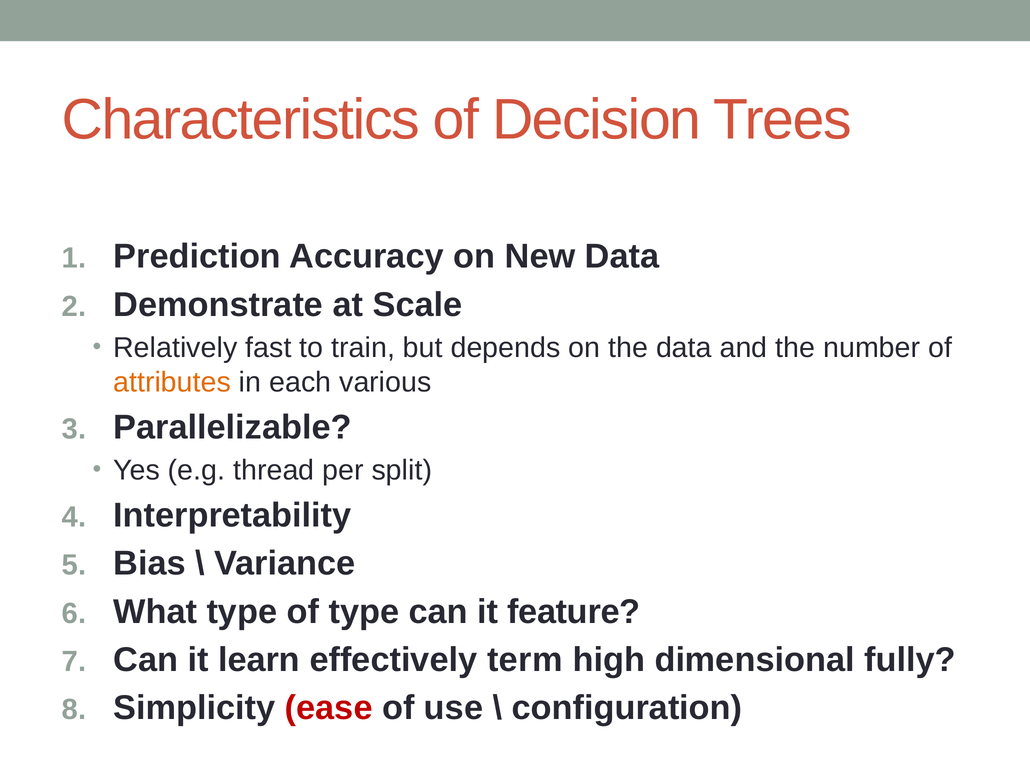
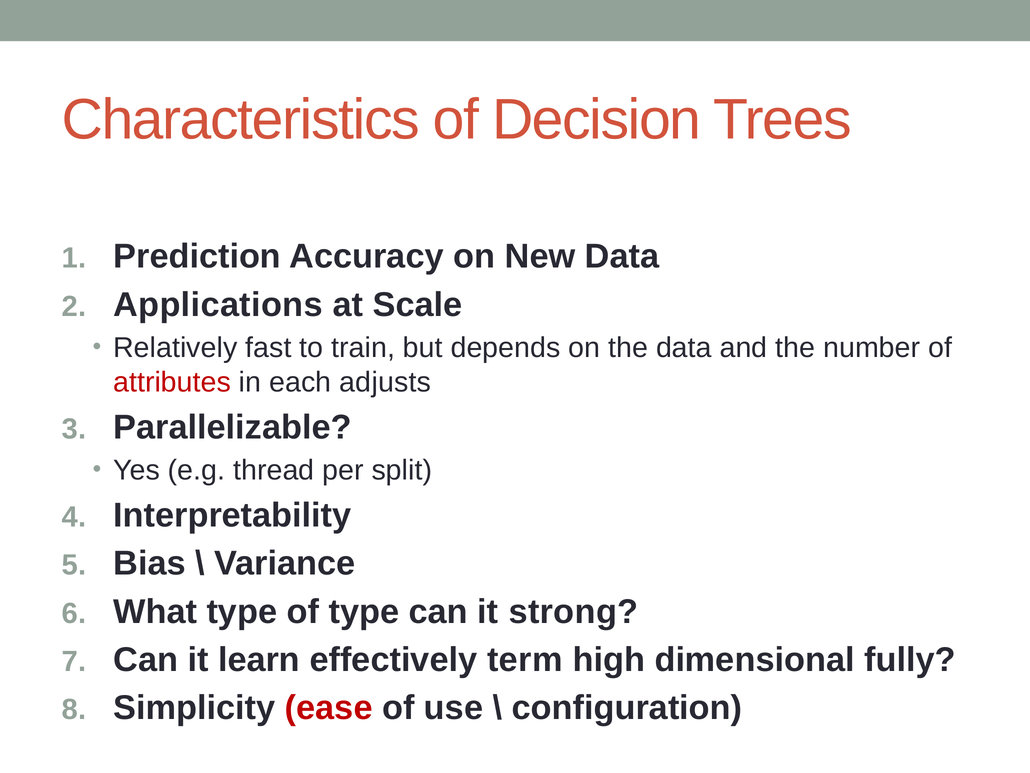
Demonstrate: Demonstrate -> Applications (218, 305)
attributes colour: orange -> red (172, 382)
various: various -> adjusts (385, 382)
feature: feature -> strong (573, 611)
